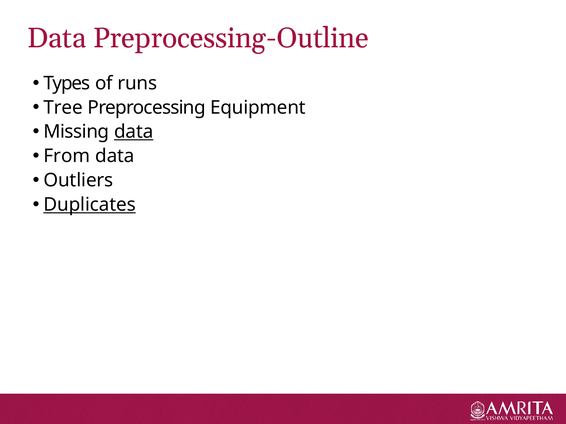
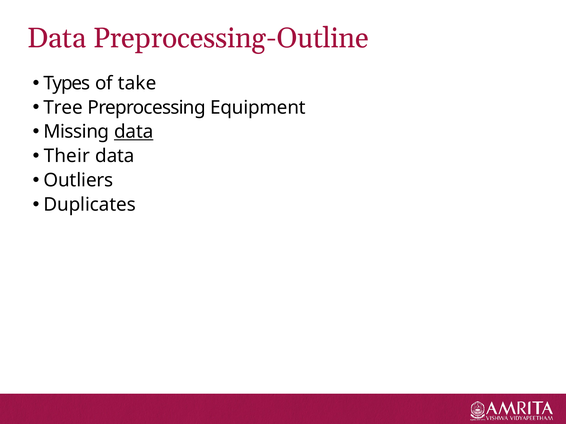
runs: runs -> take (137, 83)
From: From -> Their (67, 156)
Duplicates underline: present -> none (90, 205)
